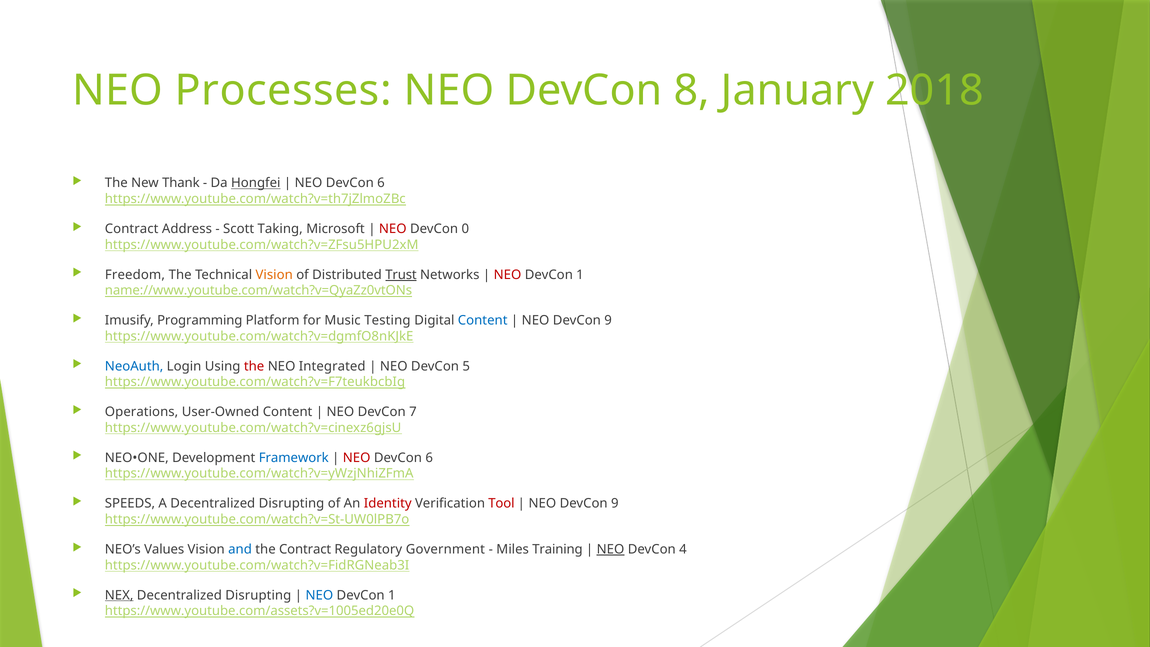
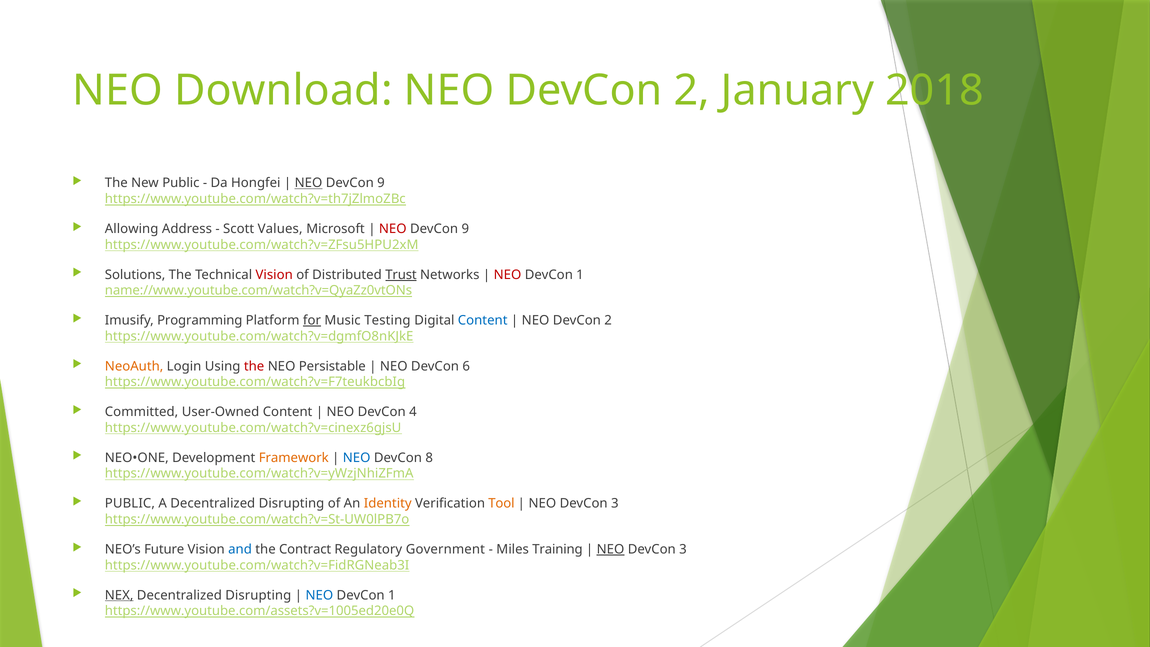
Processes: Processes -> Download (283, 91)
8: 8 -> 2 (692, 91)
New Thank: Thank -> Public (181, 183)
Hongfei underline: present -> none (256, 183)
NEO underline: none -> present (308, 183)
6: 6 -> 9 (381, 183)
Contract: Contract -> Allowing (132, 229)
Taking: Taking -> Values (280, 229)
0: 0 -> 9 (465, 229)
Freedom: Freedom -> Solutions (135, 275)
Vision colour: orange -> red (274, 275)
for underline: none -> present (312, 320)
9: 9 -> 2 (608, 320)
NeoAuth colour: blue -> orange (134, 366)
Integrated: Integrated -> Persistable (332, 366)
5: 5 -> 6 (466, 366)
Operations: Operations -> Committed (142, 412)
7: 7 -> 4 (413, 412)
Framework colour: blue -> orange (294, 458)
NEO colour: red -> blue (357, 458)
6: 6 -> 8 (429, 458)
SPEEDS: SPEEDS -> PUBLIC (130, 504)
Identity colour: red -> orange (388, 504)
Tool colour: red -> orange (501, 504)
9: 9 -> 3 (615, 504)
Values: Values -> Future (164, 549)
4: 4 -> 3 (683, 549)
